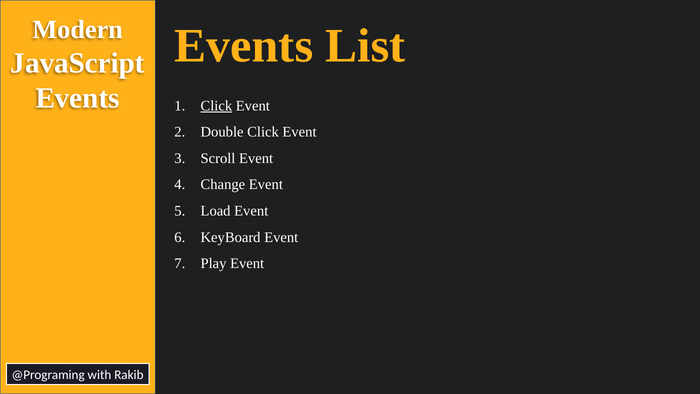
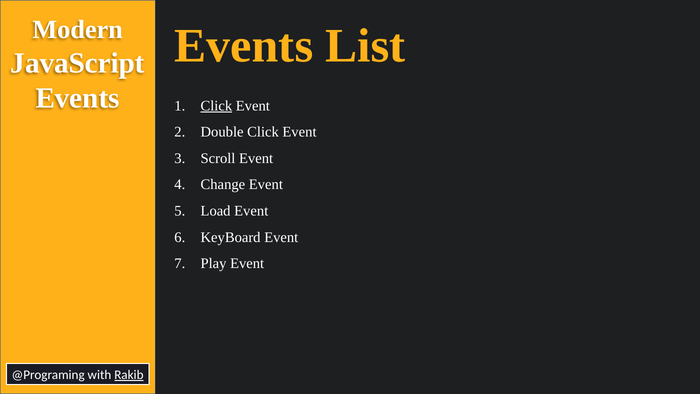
Rakib underline: none -> present (129, 375)
